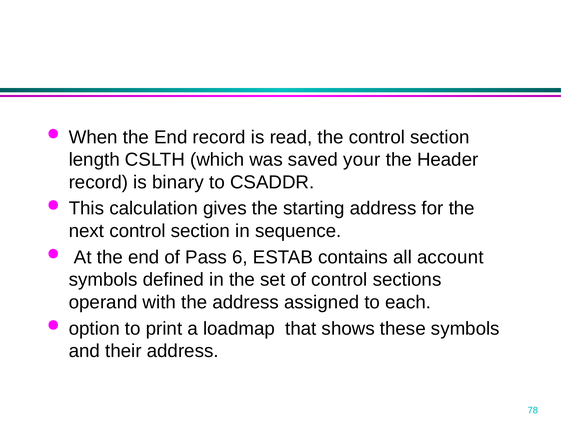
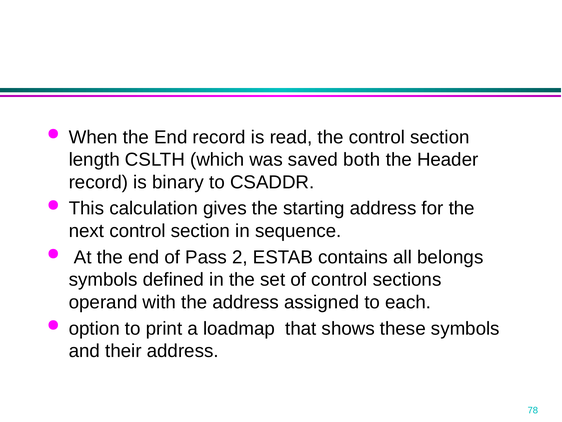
your: your -> both (362, 160)
6: 6 -> 2 (240, 257)
account: account -> belongs (450, 257)
